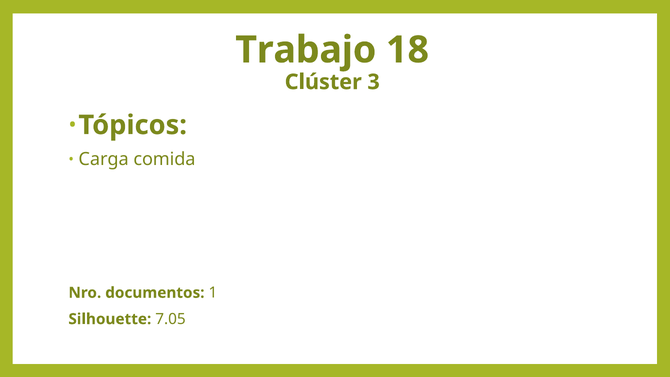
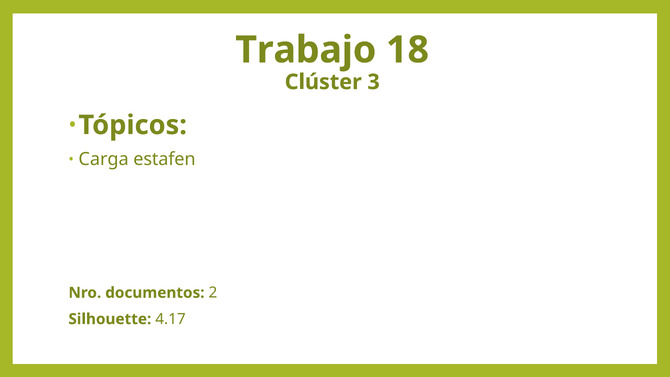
comida: comida -> estafen (164, 159)
1: 1 -> 2 (213, 293)
7.05: 7.05 -> 4.17 (171, 319)
